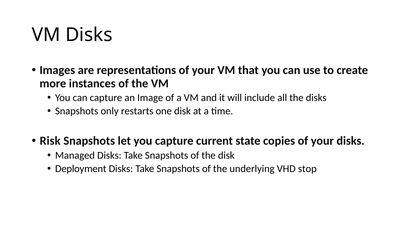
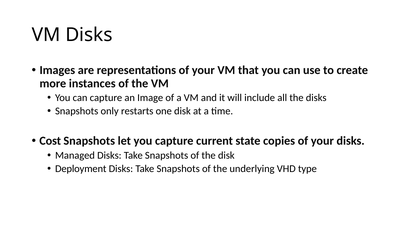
Risk: Risk -> Cost (50, 141)
stop: stop -> type (307, 169)
